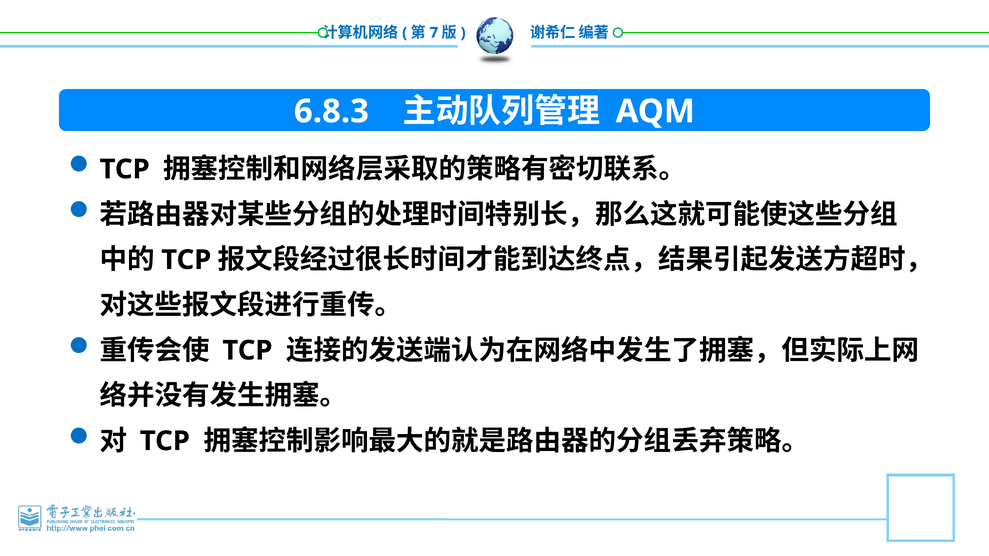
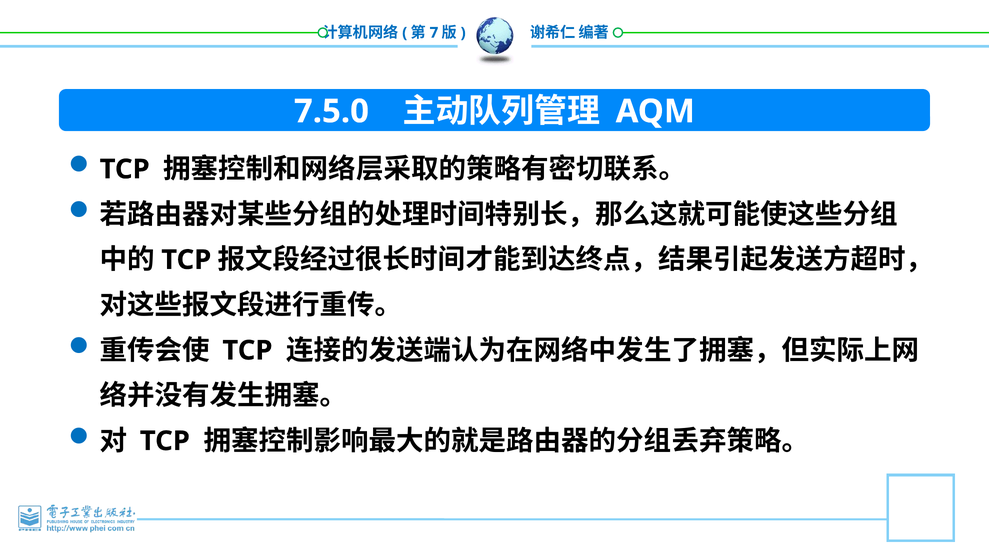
6.8.3: 6.8.3 -> 7.5.0 (331, 111)
